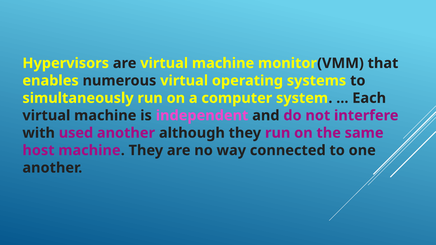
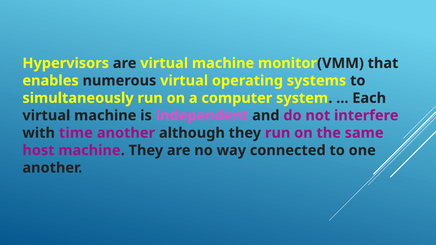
used: used -> time (76, 133)
